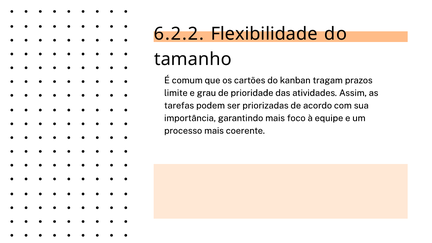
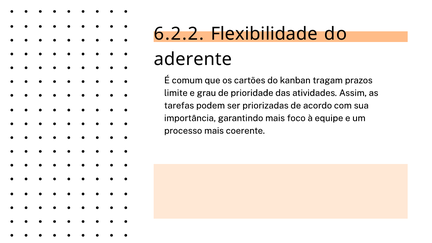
tamanho: tamanho -> aderente (193, 59)
